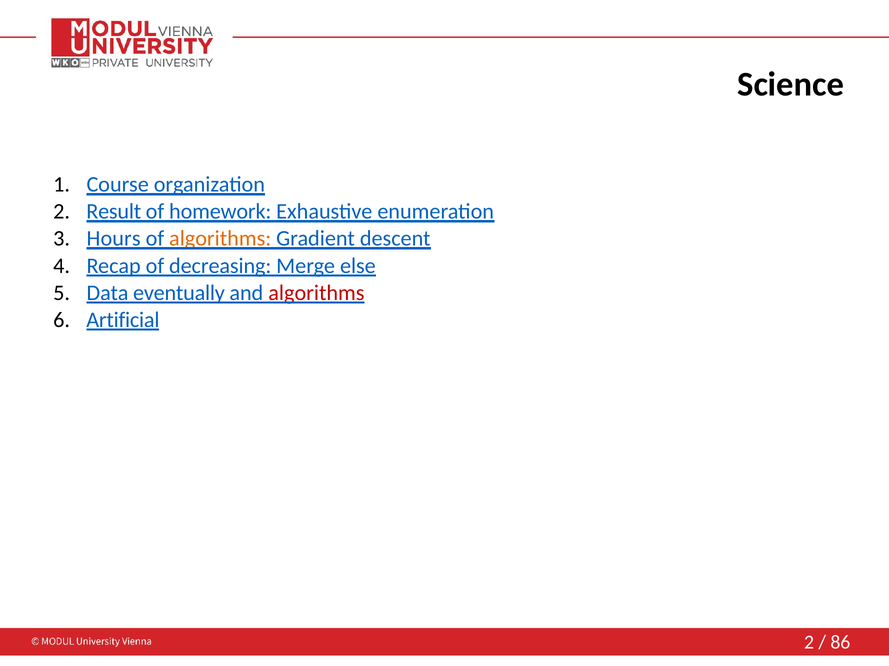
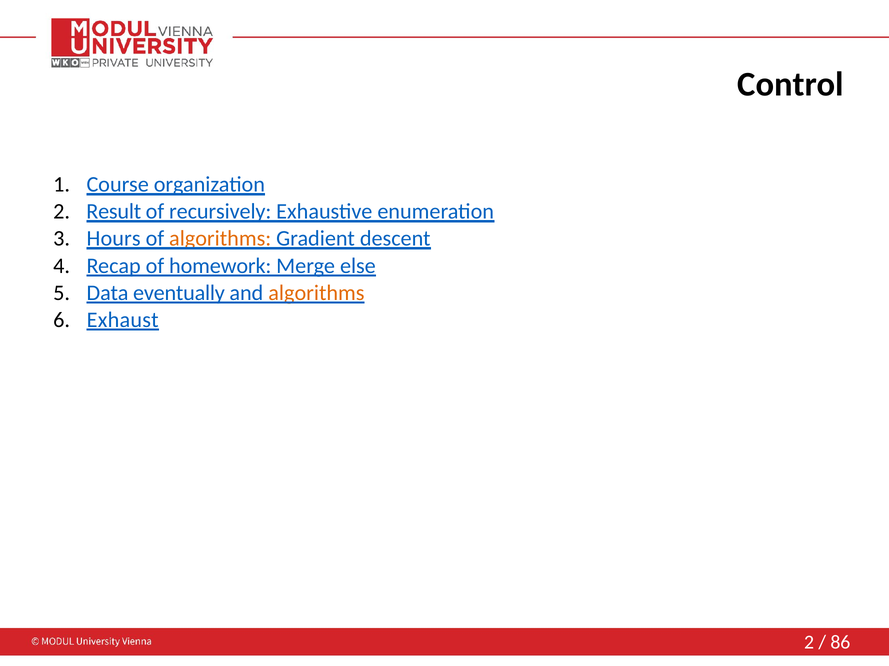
Science: Science -> Control (791, 85)
homework: homework -> recursively (220, 212)
decreasing: decreasing -> homework (220, 266)
algorithms colour: red -> orange (316, 293)
Artificial: Artificial -> Exhaust (123, 320)
